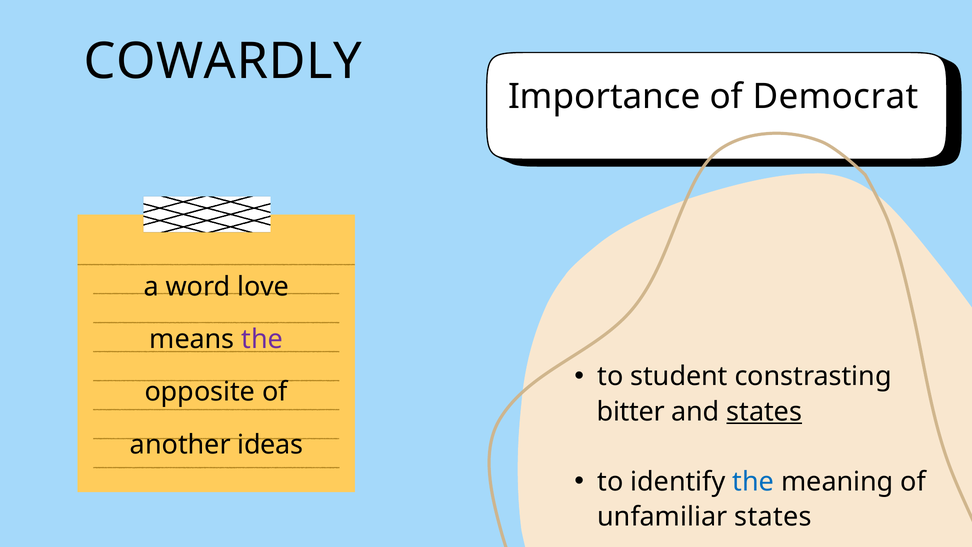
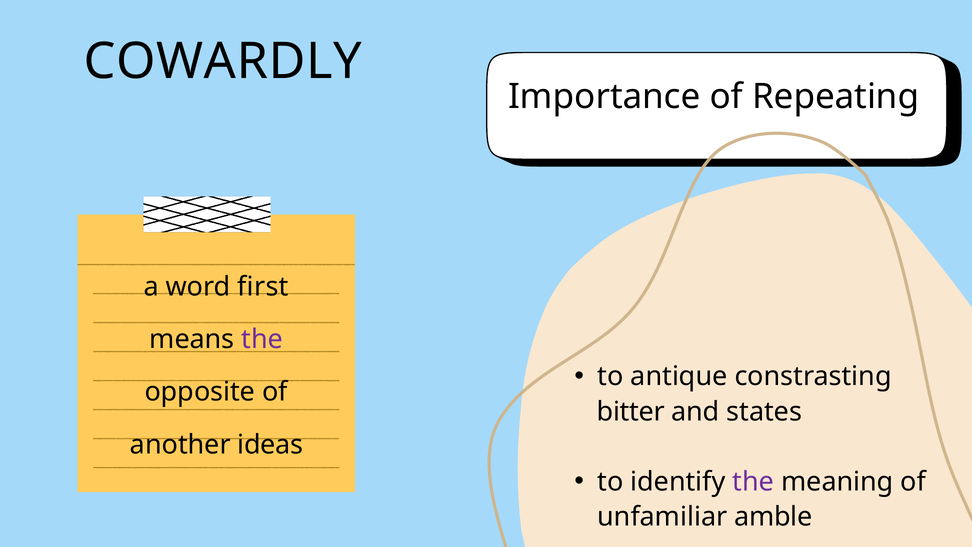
Democrat: Democrat -> Repeating (836, 97)
love: love -> first (263, 287)
student: student -> antique (679, 376)
states underline: present -> none (764, 411)
the colour: blue -> purple (753, 482)
unfamiliar states: states -> amble (773, 517)
